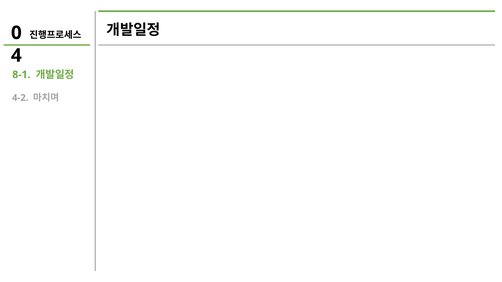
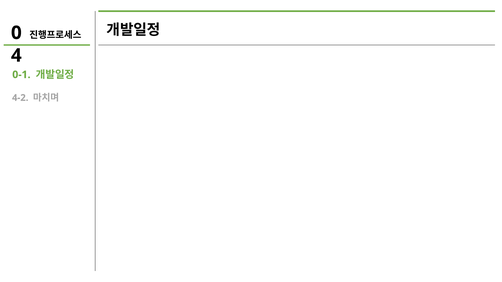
8-1: 8-1 -> 0-1 (21, 75)
